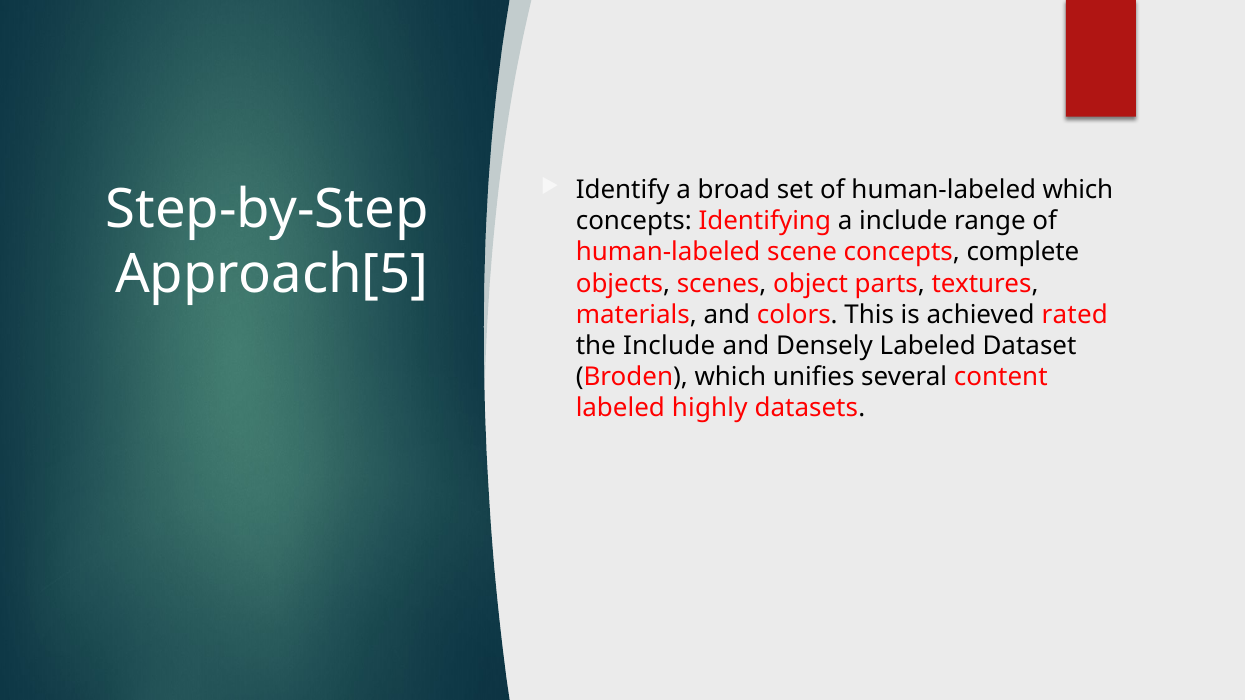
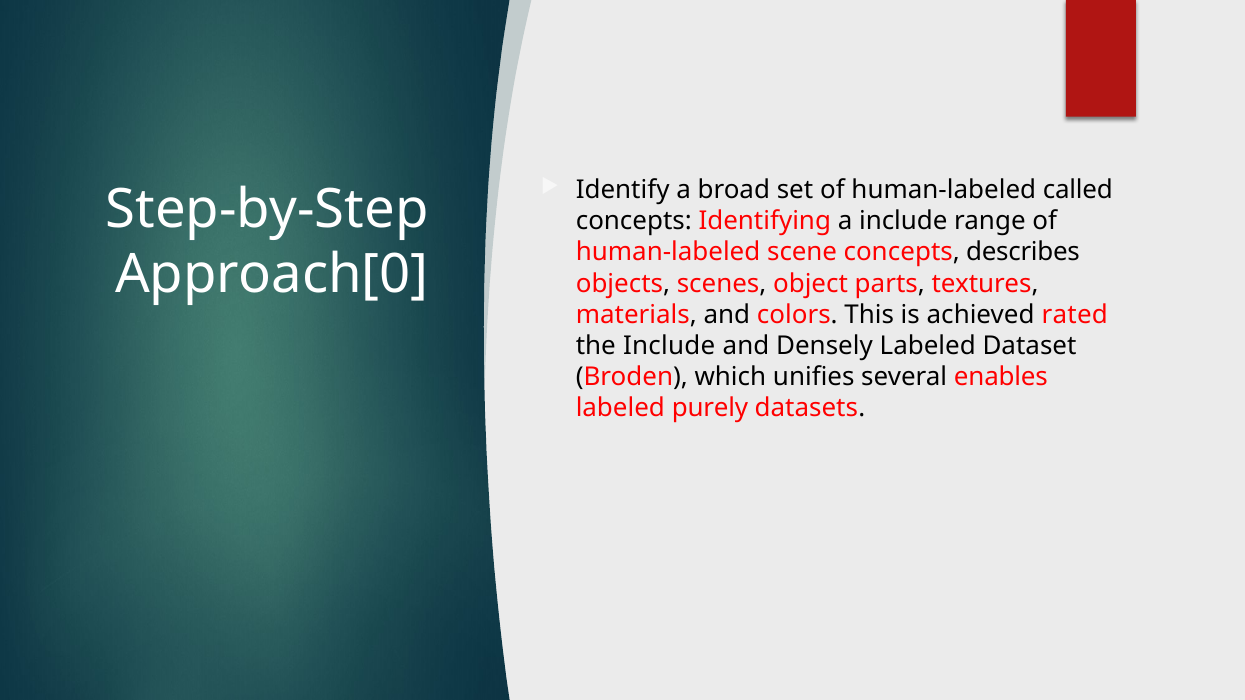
human-labeled which: which -> called (1078, 190)
complete: complete -> describes (1023, 253)
Approach[5: Approach[5 -> Approach[0 (272, 275)
content: content -> enables (1001, 377)
highly: highly -> purely (710, 408)
